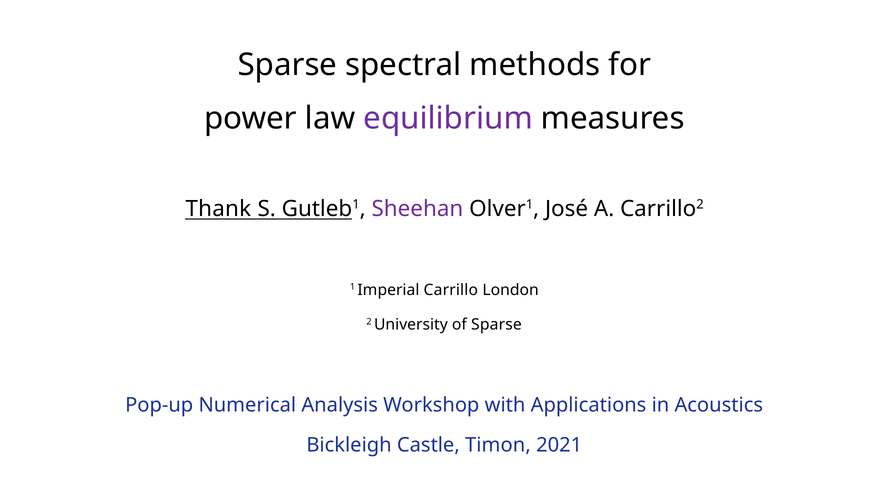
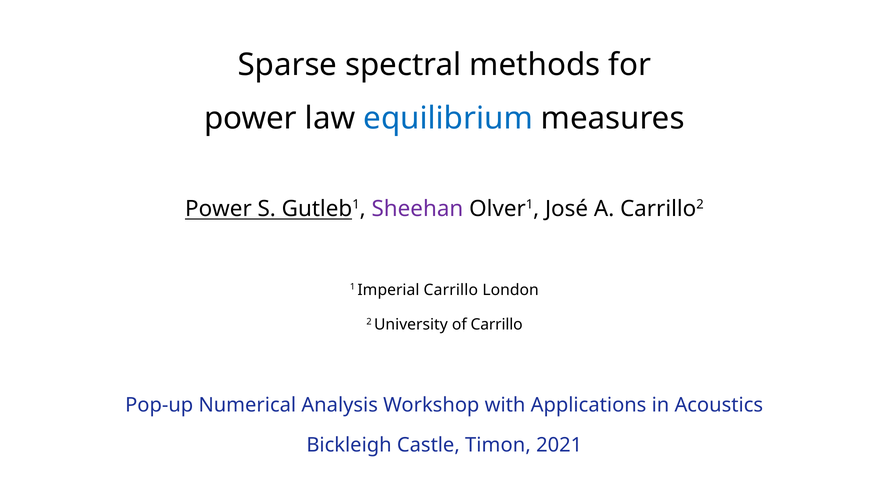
equilibrium colour: purple -> blue (448, 119)
Thank: Thank -> Power (218, 209)
of Sparse: Sparse -> Carrillo (497, 325)
